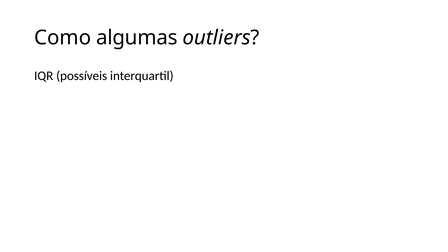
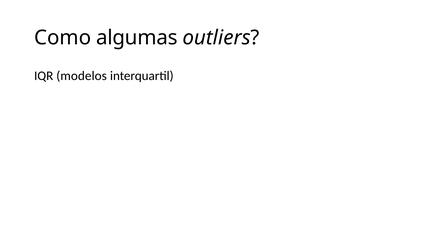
possíveis: possíveis -> modelos (82, 76)
